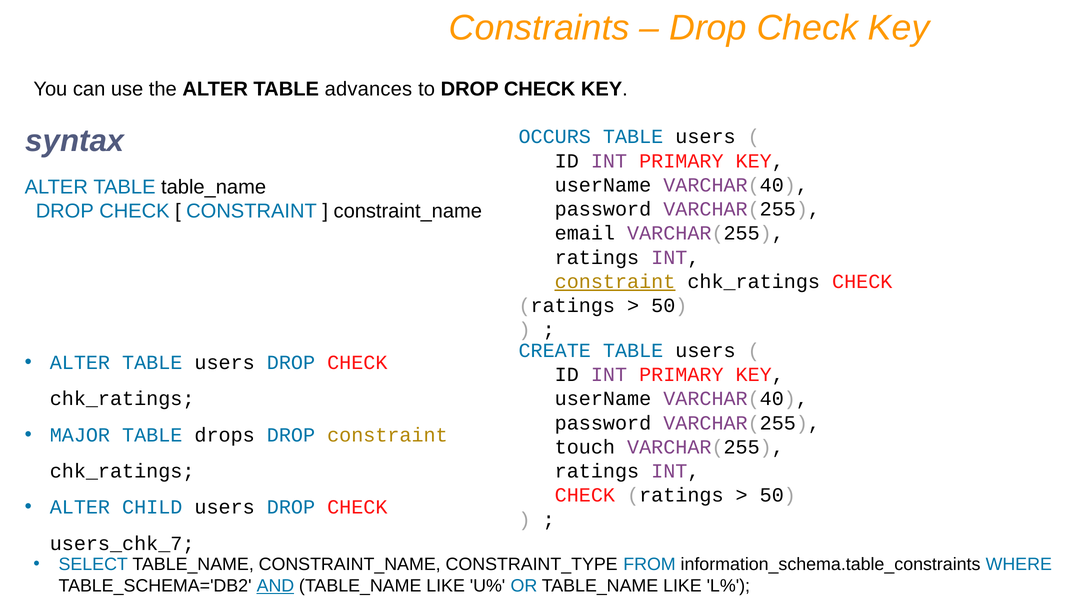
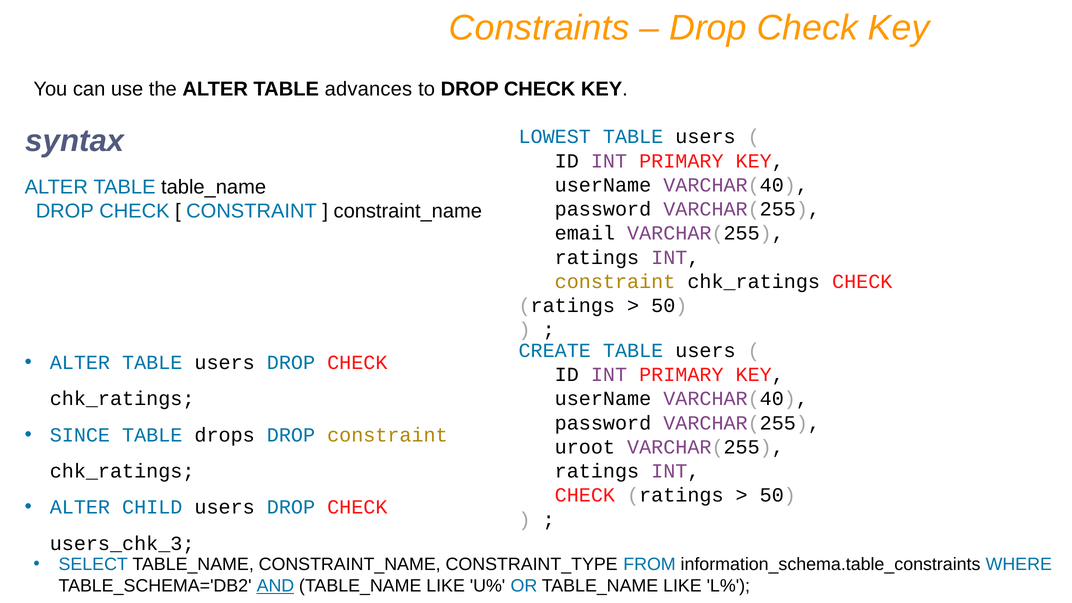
OCCURS: OCCURS -> LOWEST (555, 137)
constraint underline: present -> none (615, 282)
MAJOR: MAJOR -> SINCE (80, 435)
touch: touch -> uroot (585, 447)
users_chk_7: users_chk_7 -> users_chk_3 (122, 543)
